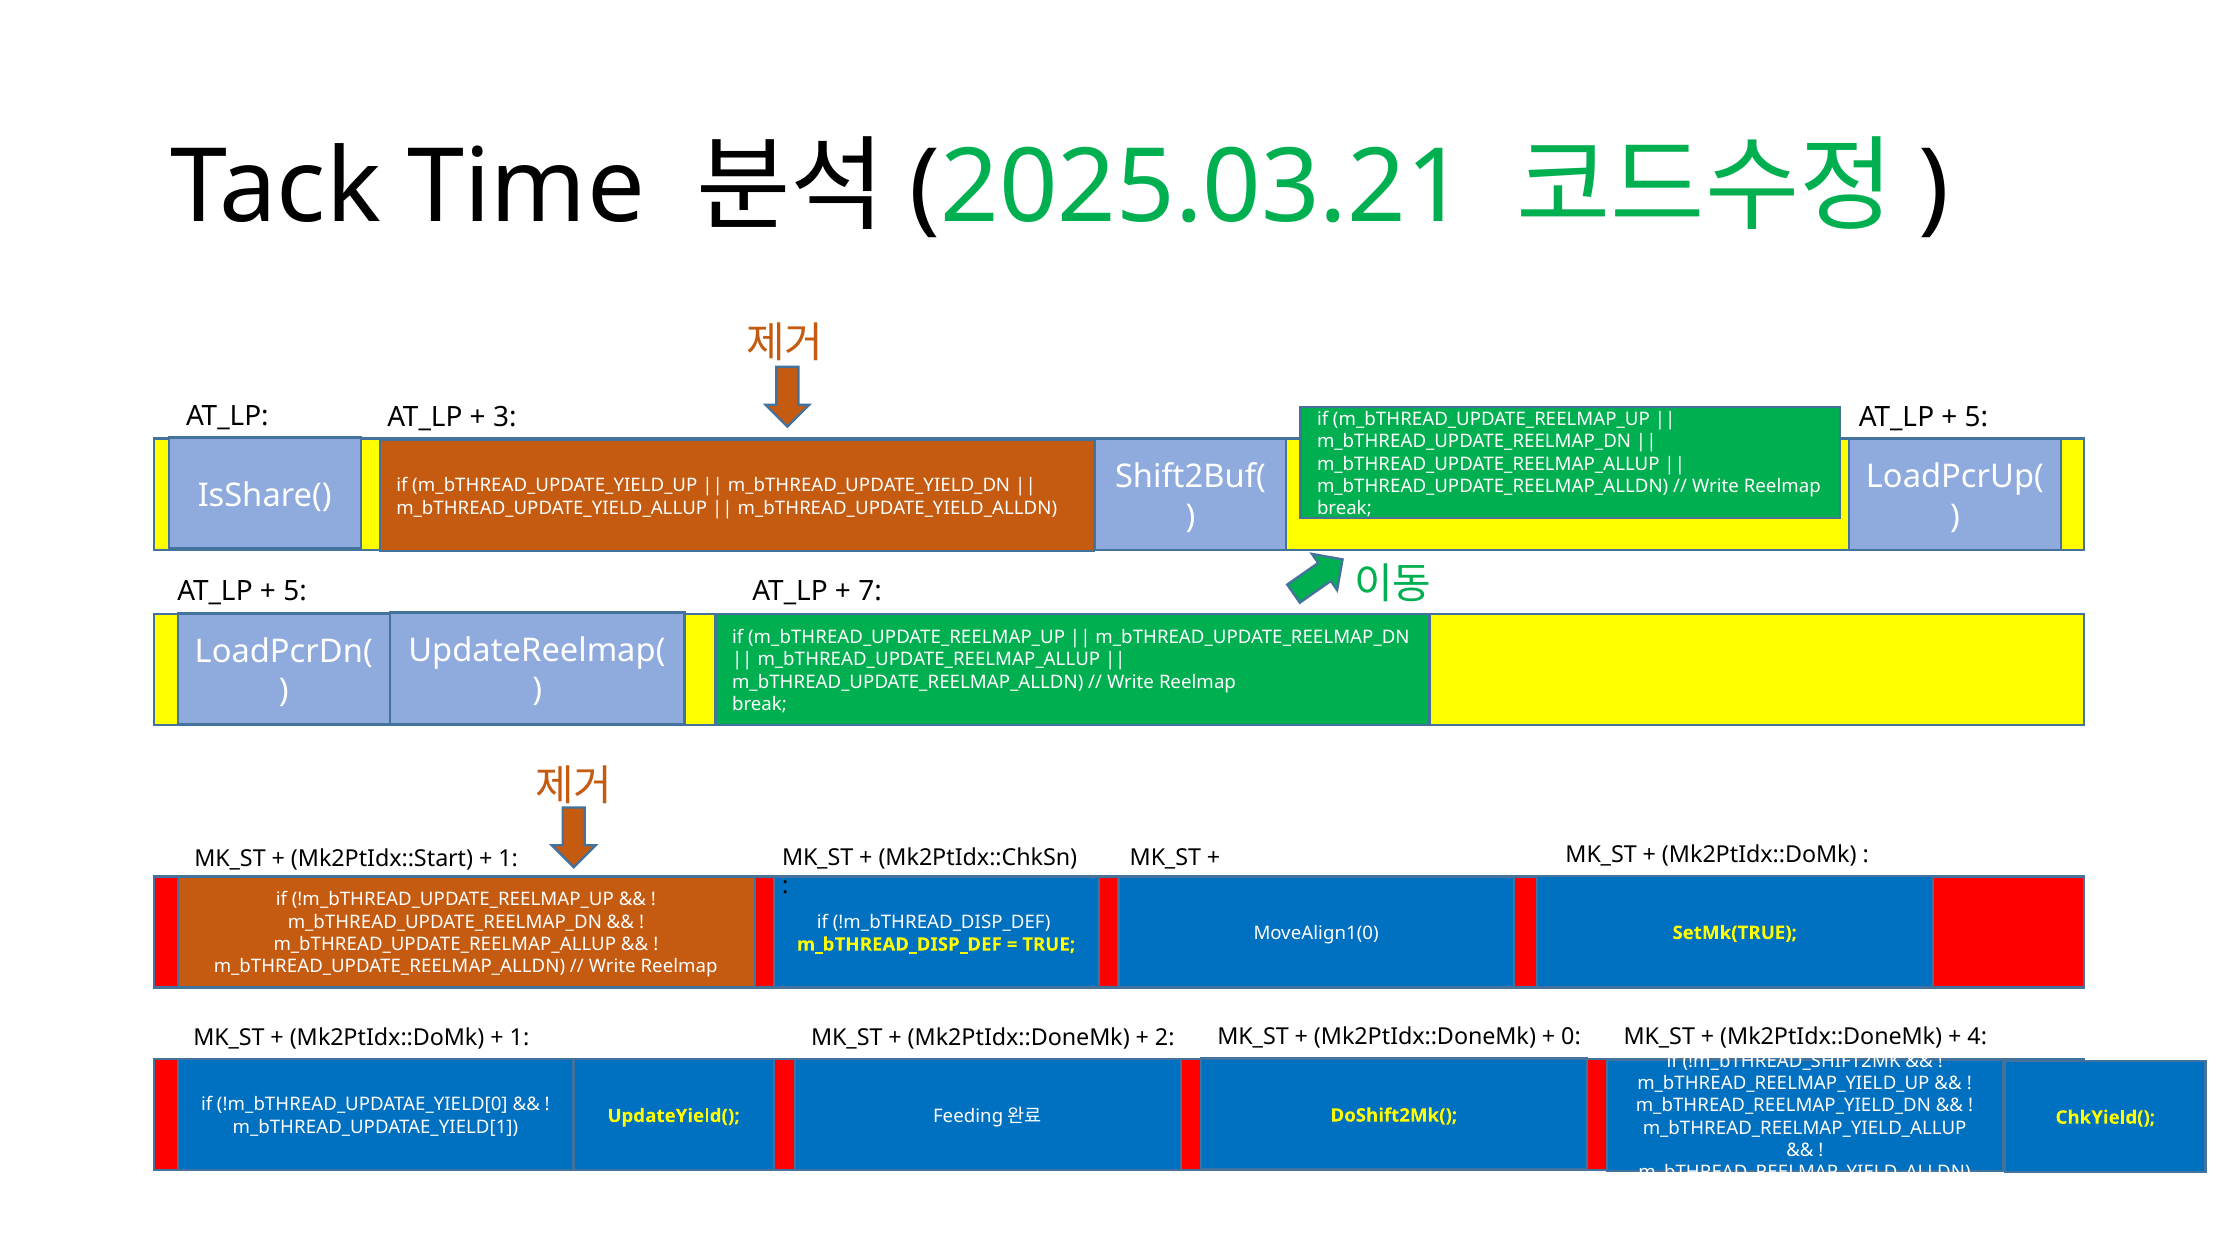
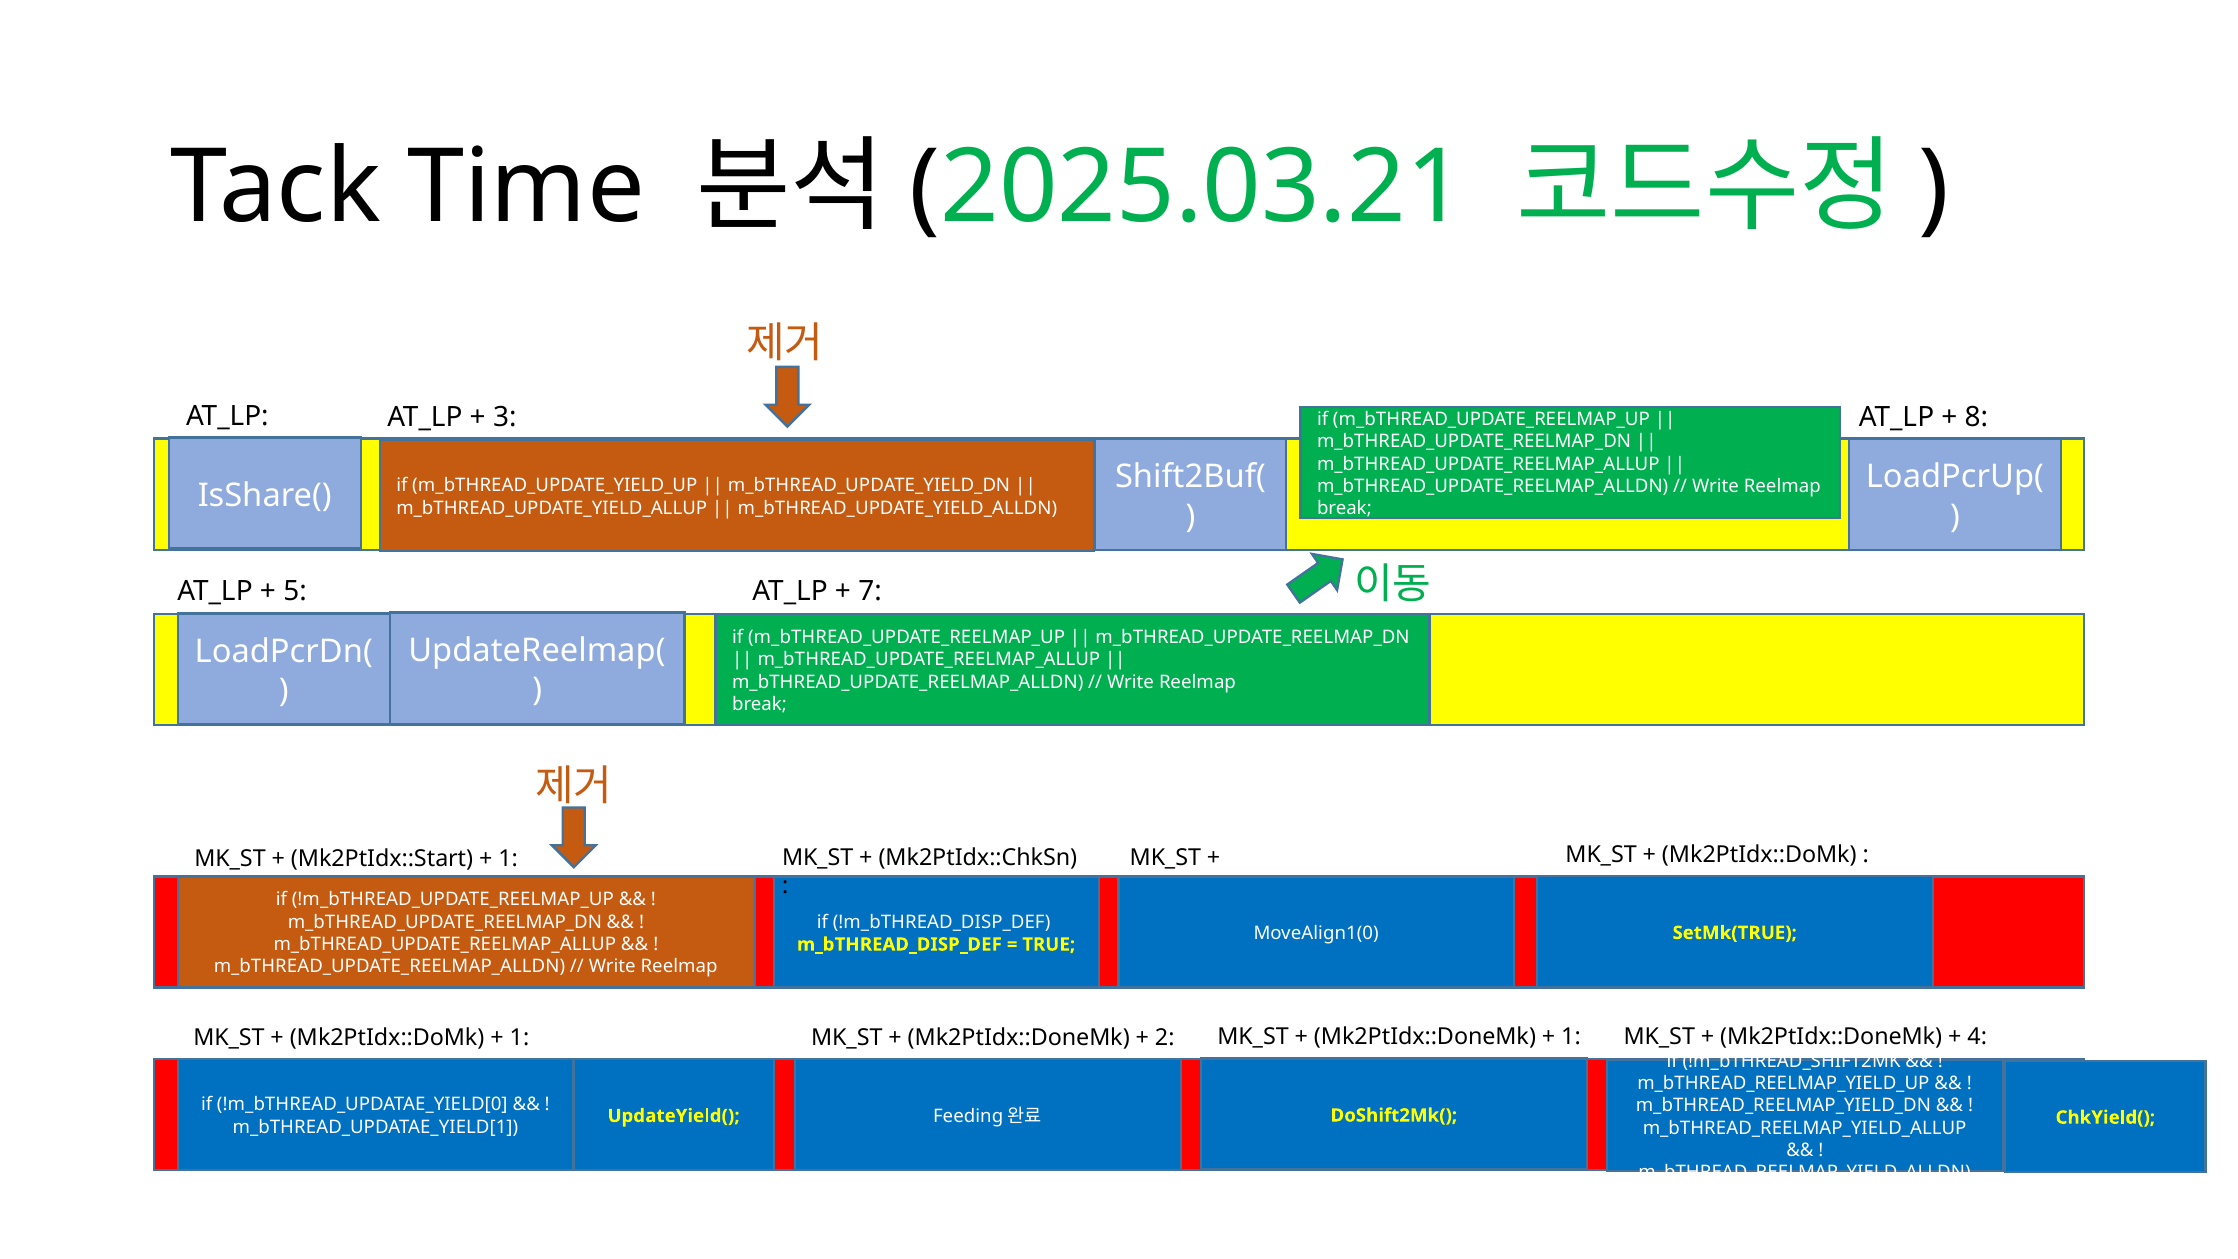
5: 5 -> 8 (1976, 417)
0: 0 -> 1 (1571, 1037)
